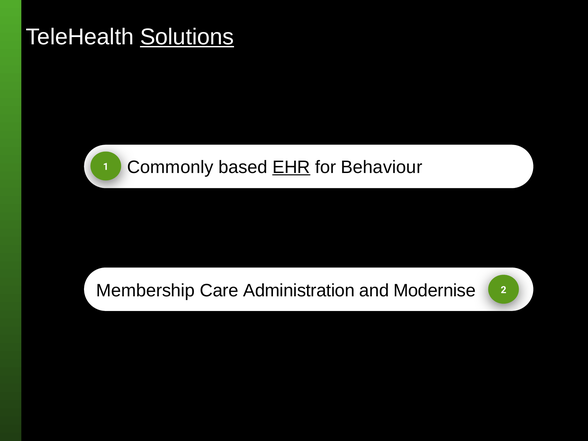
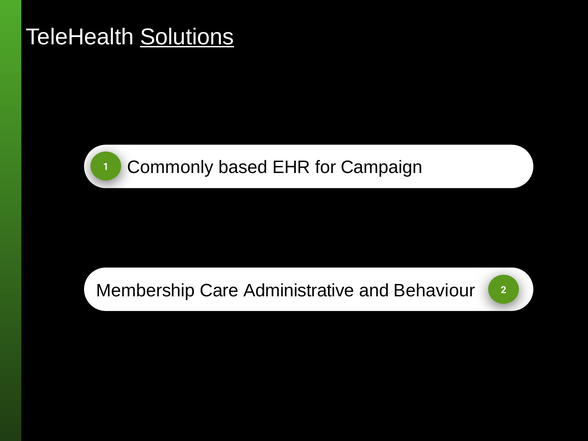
EHR underline: present -> none (291, 167)
Behaviour: Behaviour -> Campaign (382, 167)
Administration: Administration -> Administrative (299, 290)
Modernise: Modernise -> Behaviour (434, 290)
